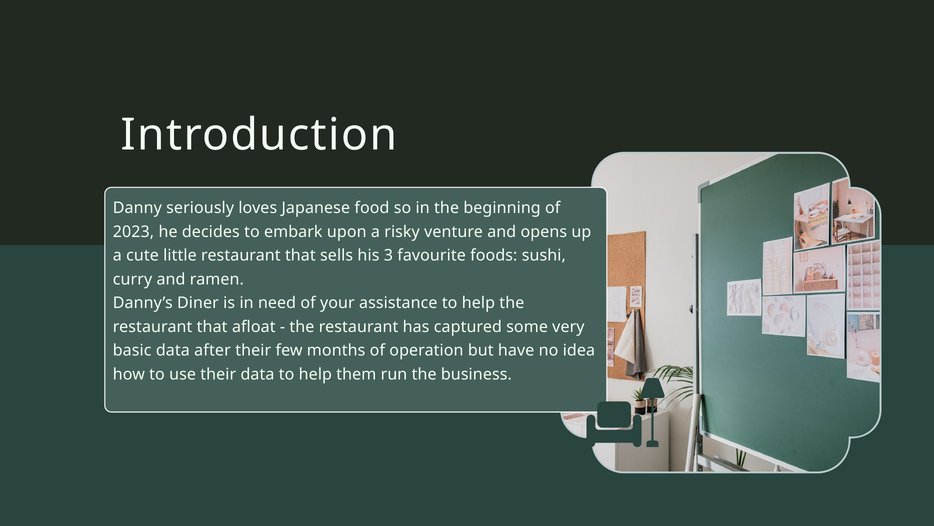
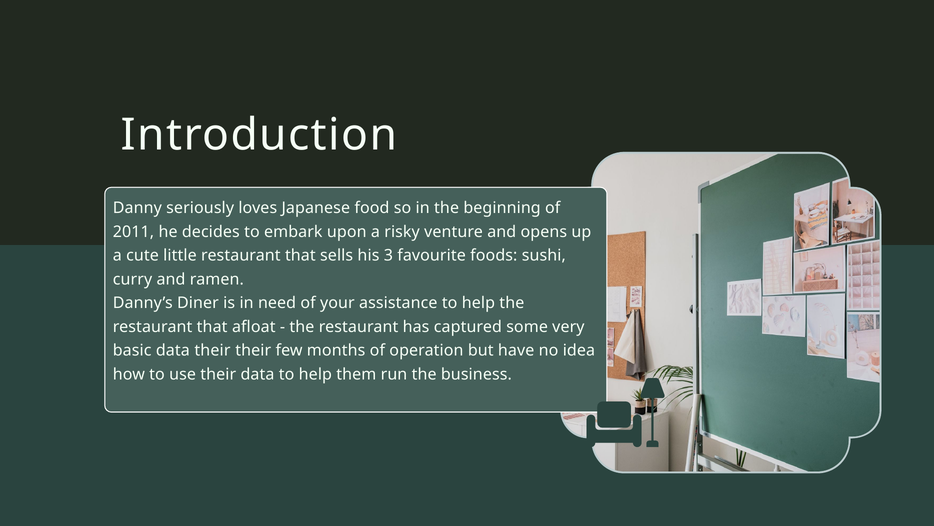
2023: 2023 -> 2011 (133, 232)
data after: after -> their (212, 350)
